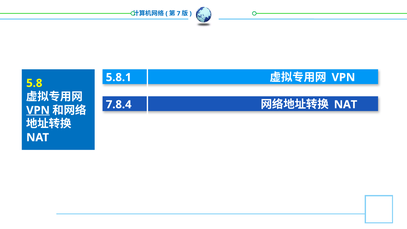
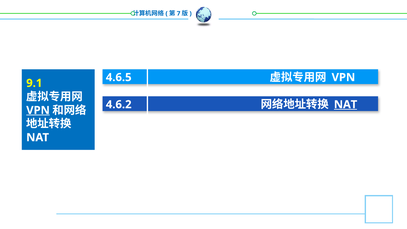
5.8.1: 5.8.1 -> 4.6.5 (119, 77)
5.8: 5.8 -> 9.1 (34, 83)
7.8.4: 7.8.4 -> 4.6.2 (119, 104)
NAT underline: none -> present (346, 104)
